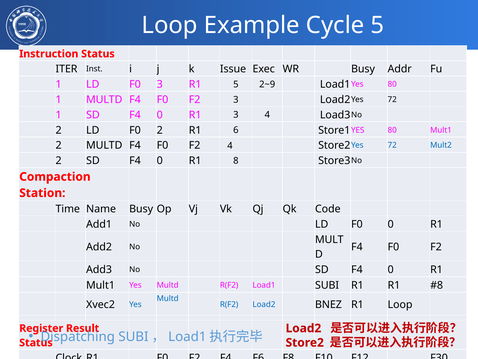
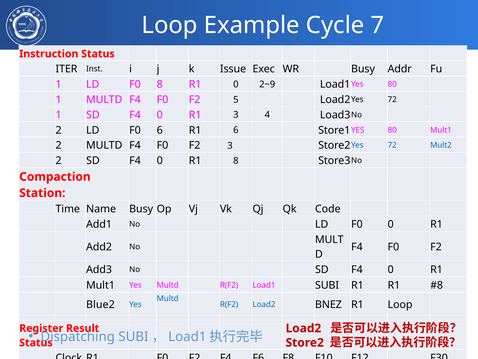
Cycle 5: 5 -> 7 (377, 25)
F0 3: 3 -> 8 (160, 84)
R1 5: 5 -> 0 (236, 84)
F2 3: 3 -> 5 (236, 99)
F0 2: 2 -> 6 (160, 130)
F2 4: 4 -> 3 (230, 146)
Xvec2: Xvec2 -> Blue2 (100, 304)
